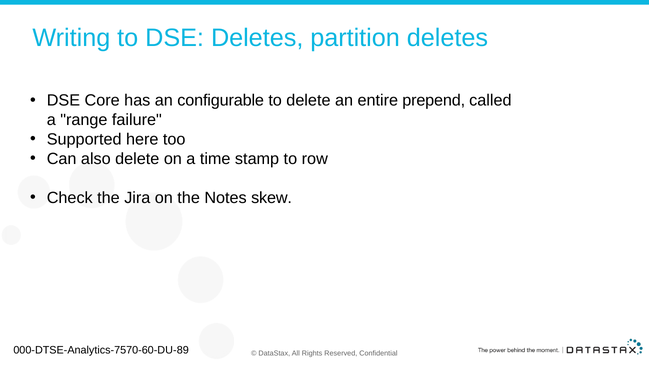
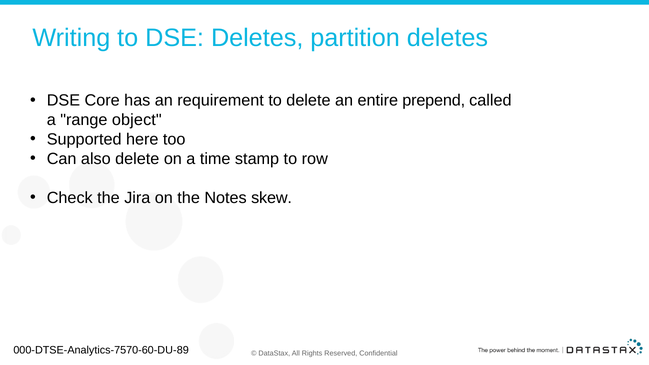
configurable: configurable -> requirement (221, 101)
failure: failure -> object (137, 120)
